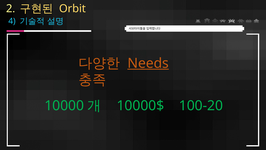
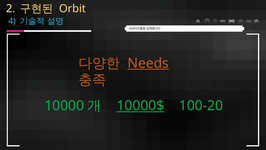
10000$ underline: none -> present (140, 105)
